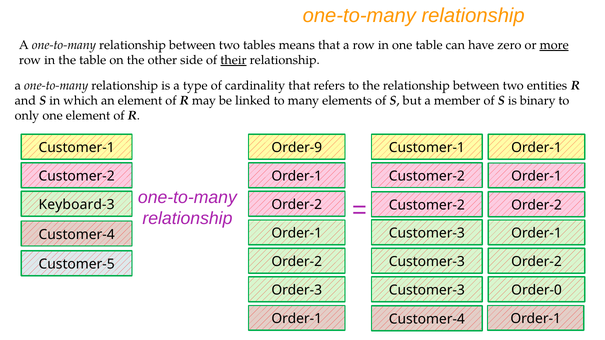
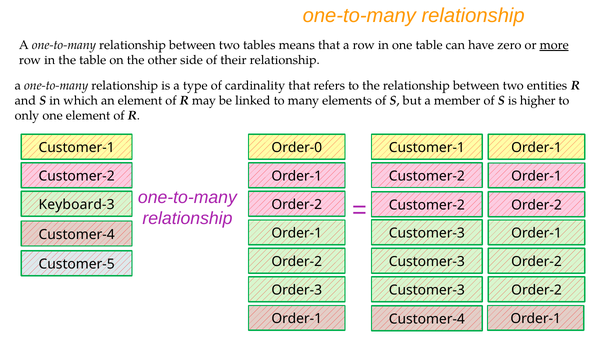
their underline: present -> none (233, 60)
binary: binary -> higher (538, 101)
Order-9: Order-9 -> Order-0 (297, 148)
Order-0: Order-0 -> Order-2 (537, 291)
